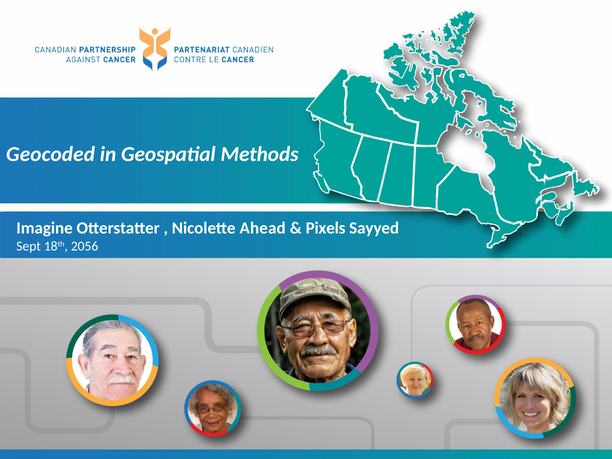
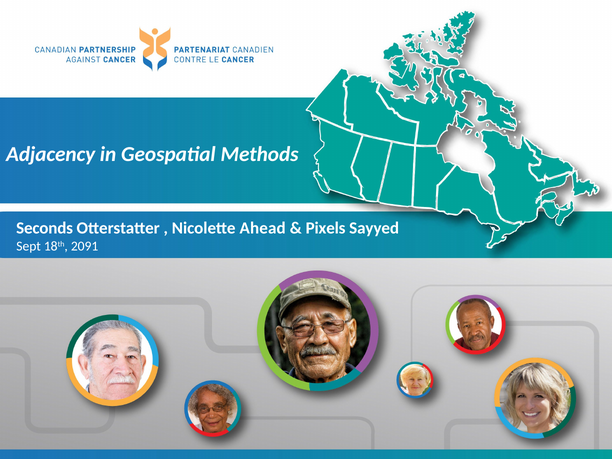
Geocoded: Geocoded -> Adjacency (51, 154)
Imagine: Imagine -> Seconds (45, 228)
2056: 2056 -> 2091 (85, 246)
